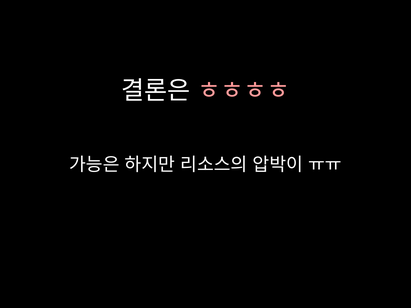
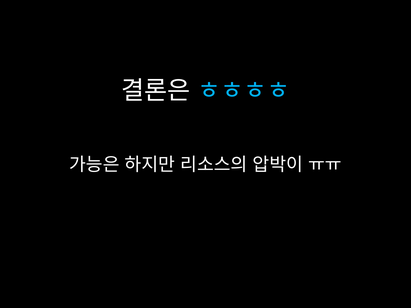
ㅎㅎㅎㅎ colour: pink -> light blue (244, 91)
